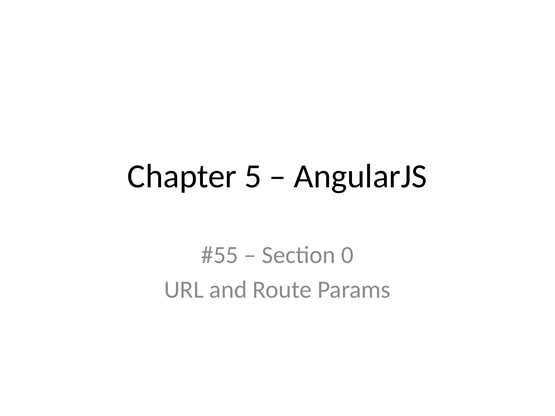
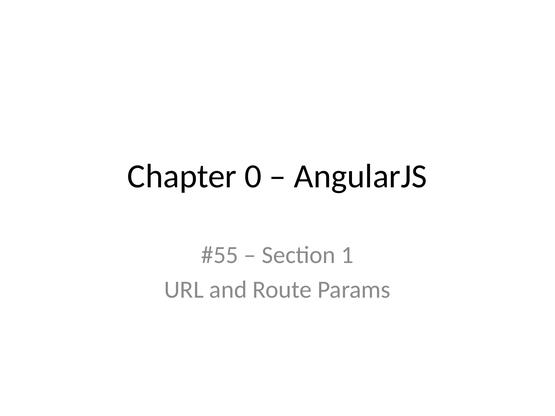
5: 5 -> 0 (253, 176)
0: 0 -> 1 (347, 255)
